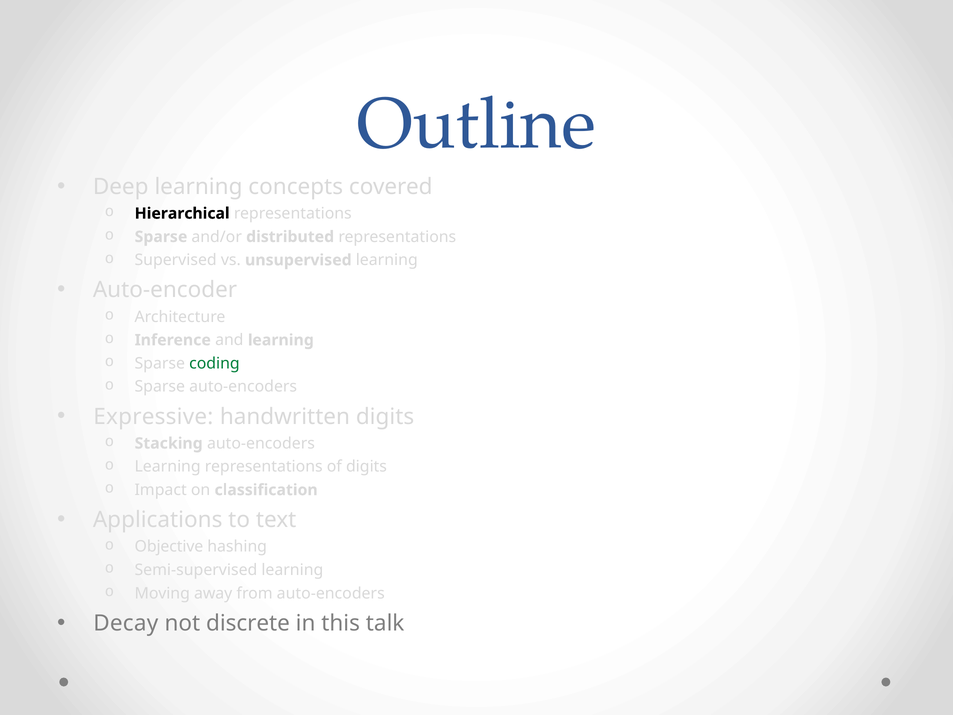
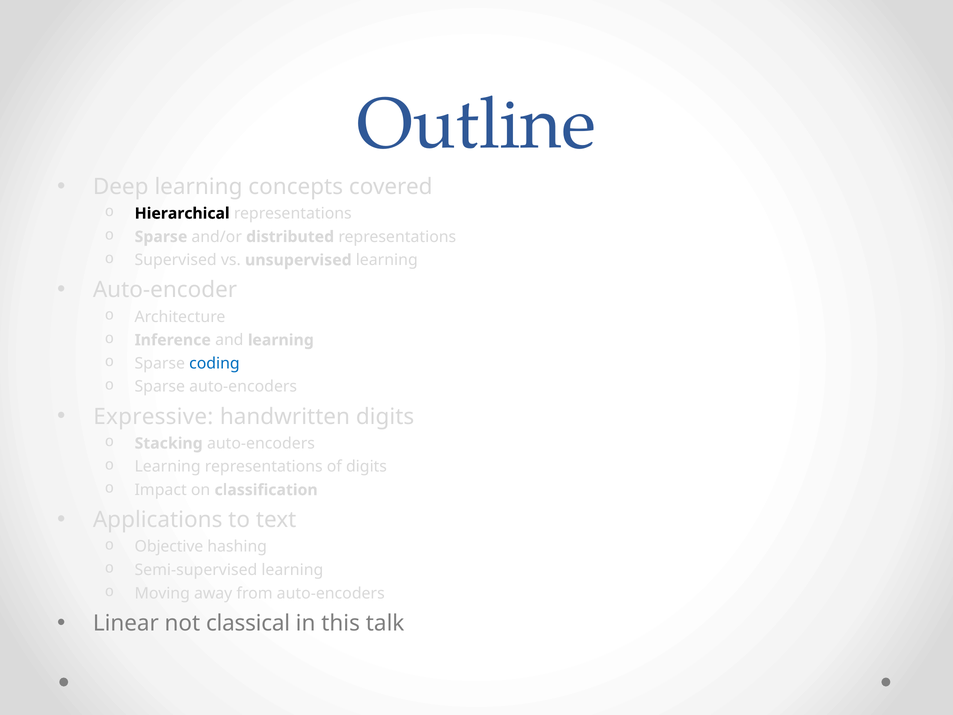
coding colour: green -> blue (214, 363)
Decay: Decay -> Linear (126, 623)
discrete: discrete -> classical (248, 623)
